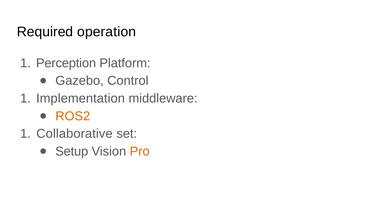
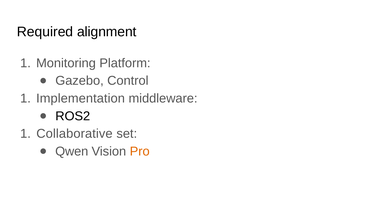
operation: operation -> alignment (107, 32)
Perception: Perception -> Monitoring (66, 63)
ROS2 colour: orange -> black (73, 116)
Setup: Setup -> Qwen (72, 151)
